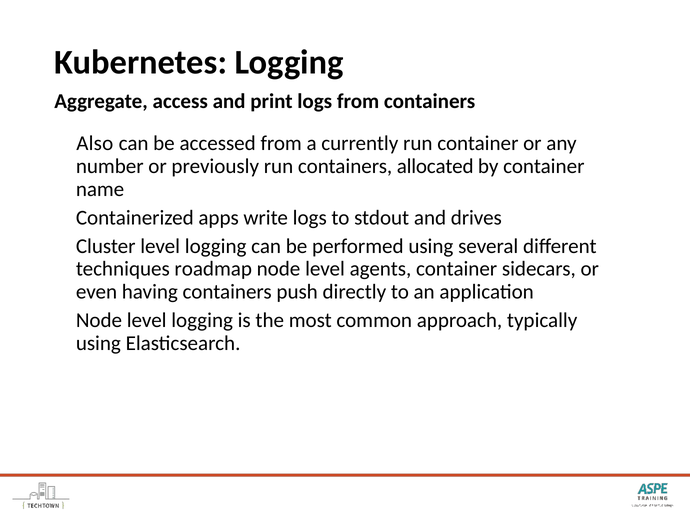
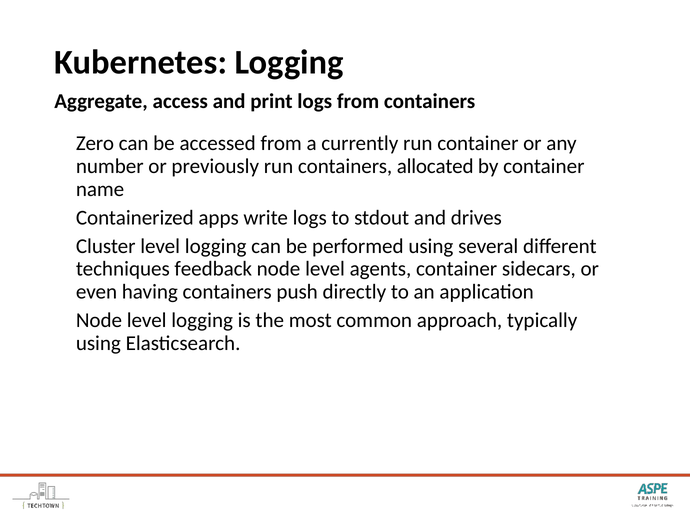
Also: Also -> Zero (95, 143)
roadmap: roadmap -> feedback (213, 269)
